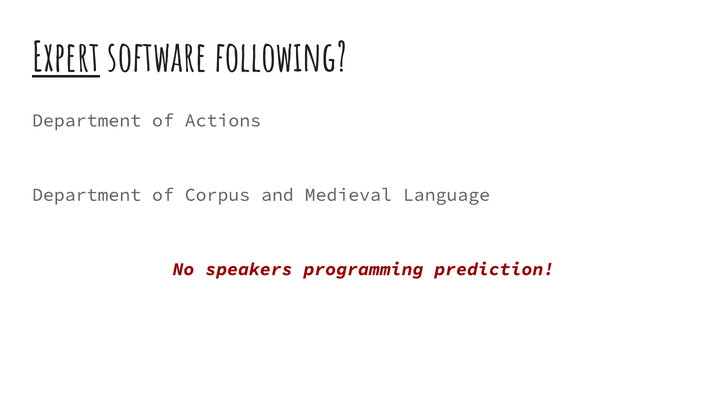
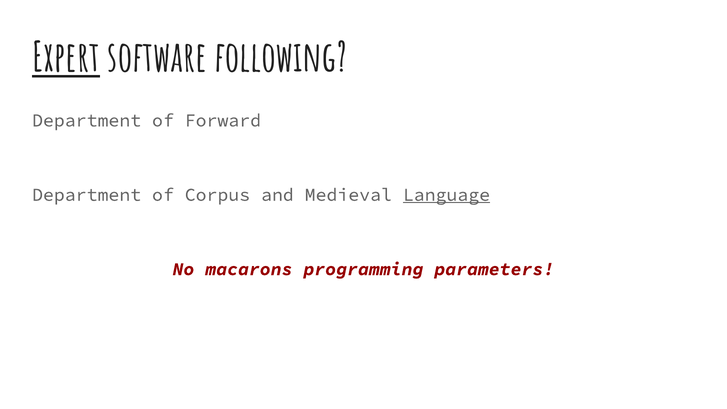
Actions: Actions -> Forward (223, 120)
Language underline: none -> present (446, 195)
speakers: speakers -> macarons (249, 269)
prediction: prediction -> parameters (494, 269)
